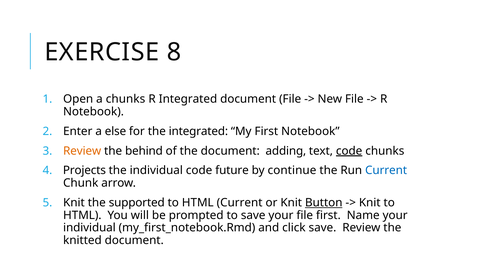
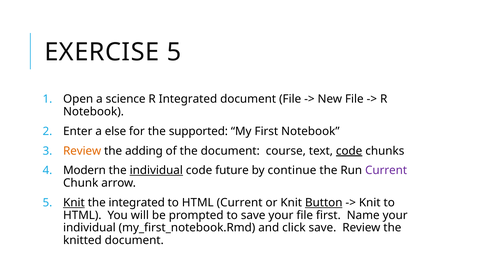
EXERCISE 8: 8 -> 5 (174, 52)
a chunks: chunks -> science (126, 99)
the integrated: integrated -> supported (198, 131)
behind: behind -> adding (144, 151)
adding: adding -> course (286, 151)
Projects: Projects -> Modern (84, 171)
individual underline: none -> present (156, 171)
Current colour: blue -> purple (386, 171)
Knit underline: none -> present (74, 203)
the supported: supported -> integrated (137, 203)
